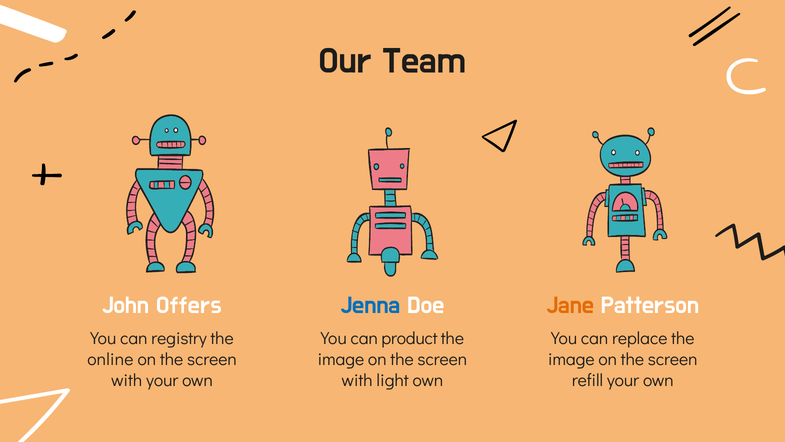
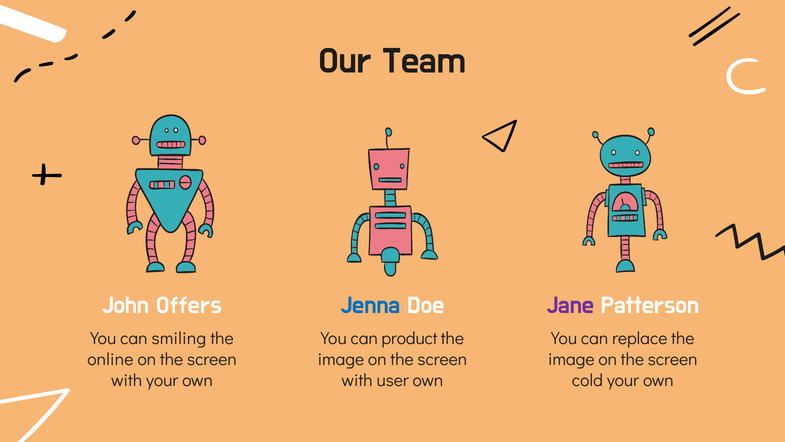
Jane colour: orange -> purple (570, 305)
registry: registry -> smiling (179, 338)
light: light -> user (393, 380)
refill: refill -> cold (587, 380)
